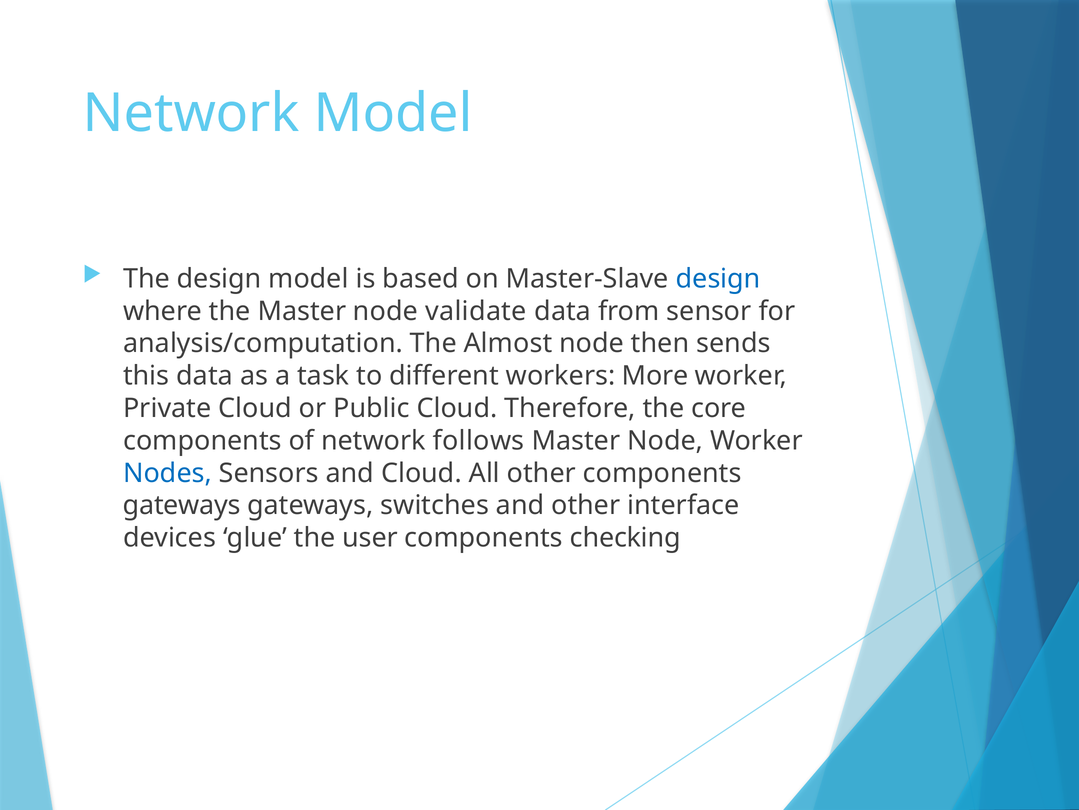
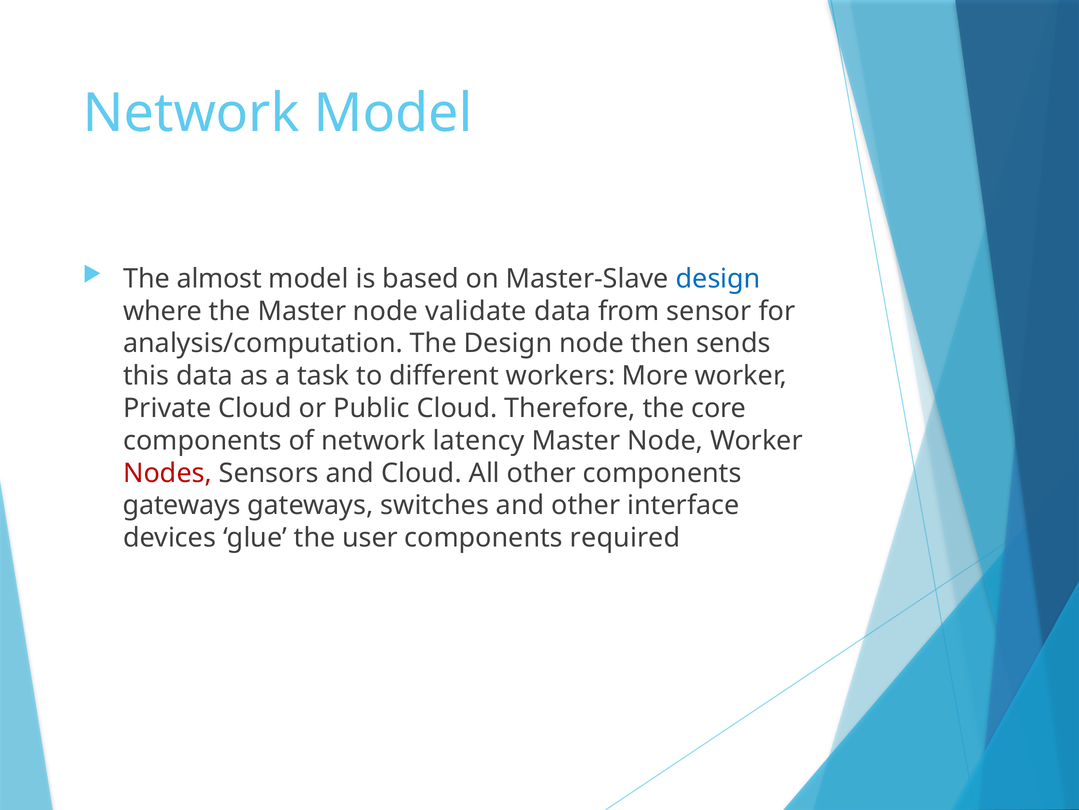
The design: design -> almost (219, 278)
The Almost: Almost -> Design (508, 343)
follows: follows -> latency (479, 440)
Nodes colour: blue -> red (168, 473)
checking: checking -> required (625, 537)
